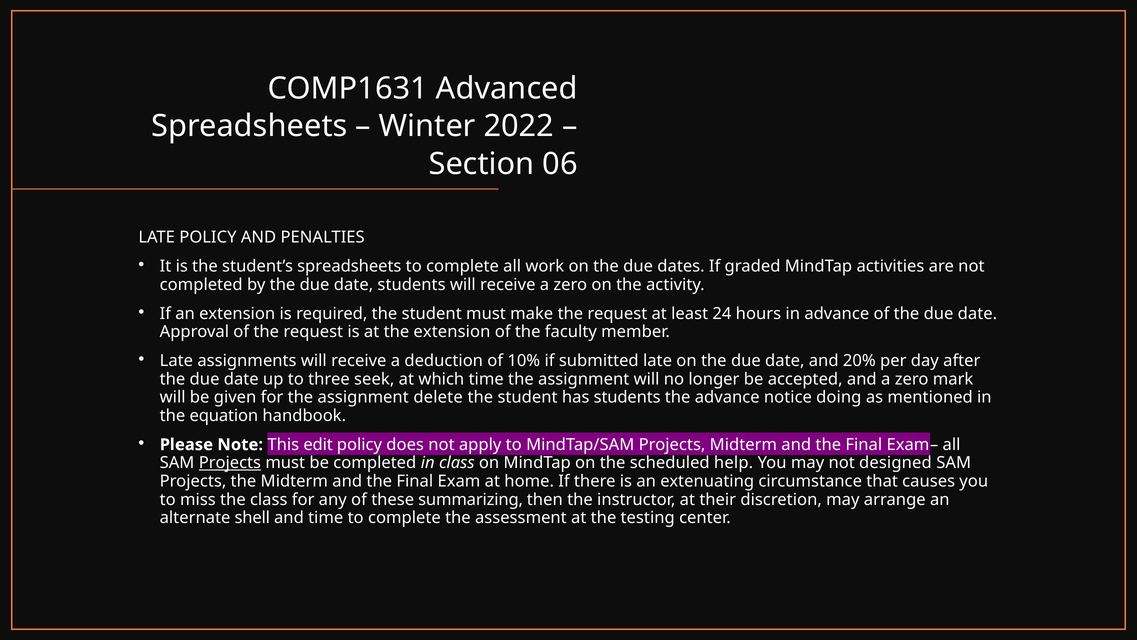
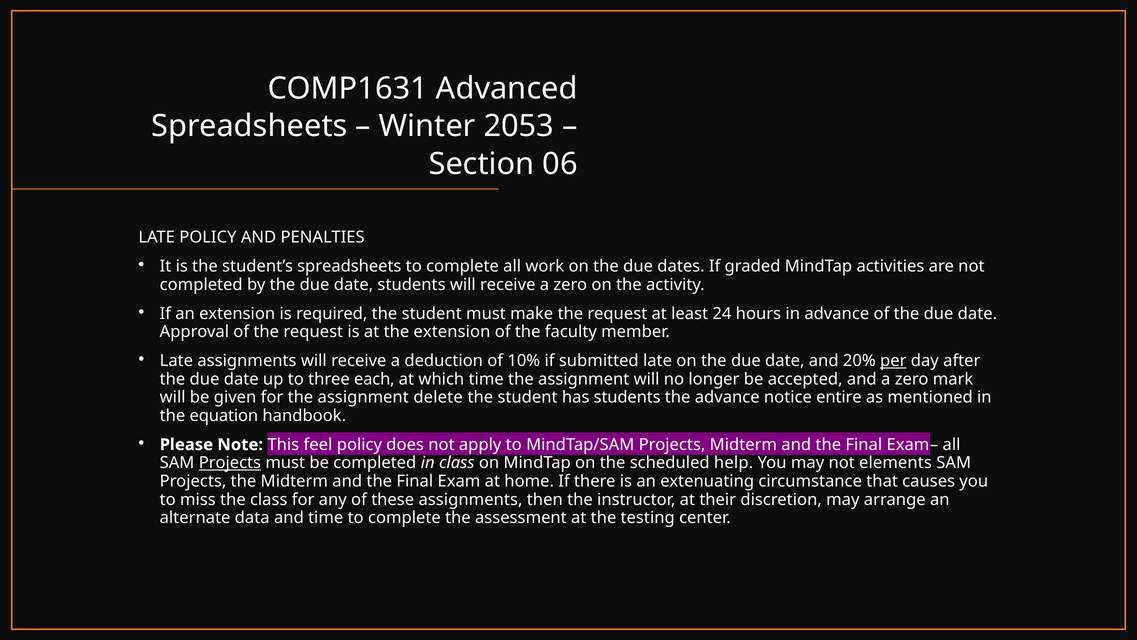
2022: 2022 -> 2053 (519, 126)
per underline: none -> present (893, 361)
seek: seek -> each (374, 379)
doing: doing -> entire (839, 397)
edit: edit -> feel (318, 444)
designed: designed -> elements (895, 463)
these summarizing: summarizing -> assignments (470, 499)
shell: shell -> data (252, 518)
